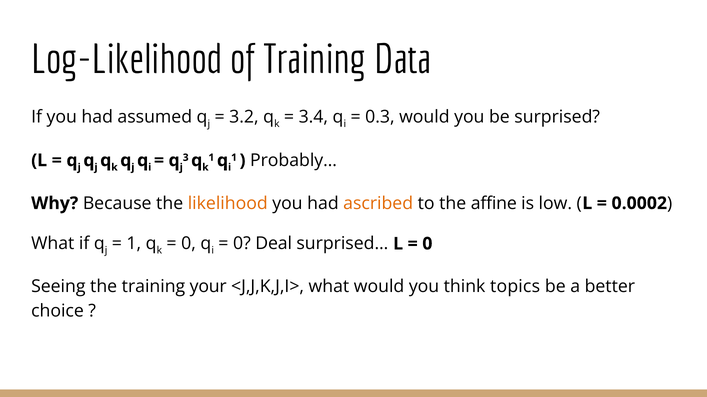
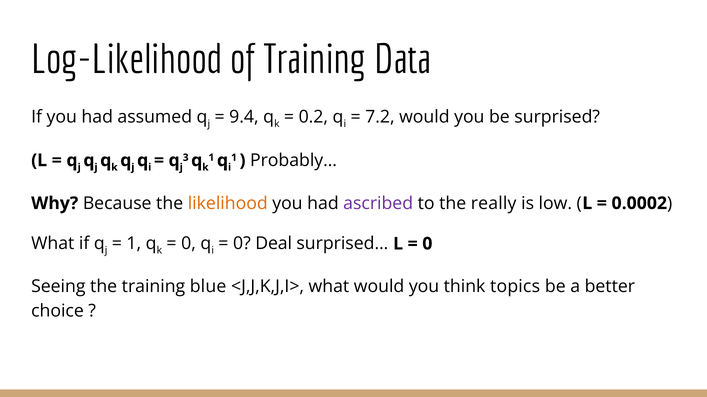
3.2: 3.2 -> 9.4 (244, 117)
3.4: 3.4 -> 0.2 (313, 117)
0.3: 0.3 -> 7.2 (380, 117)
ascribed colour: orange -> purple (378, 204)
affine: affine -> really (494, 204)
your: your -> blue (208, 287)
